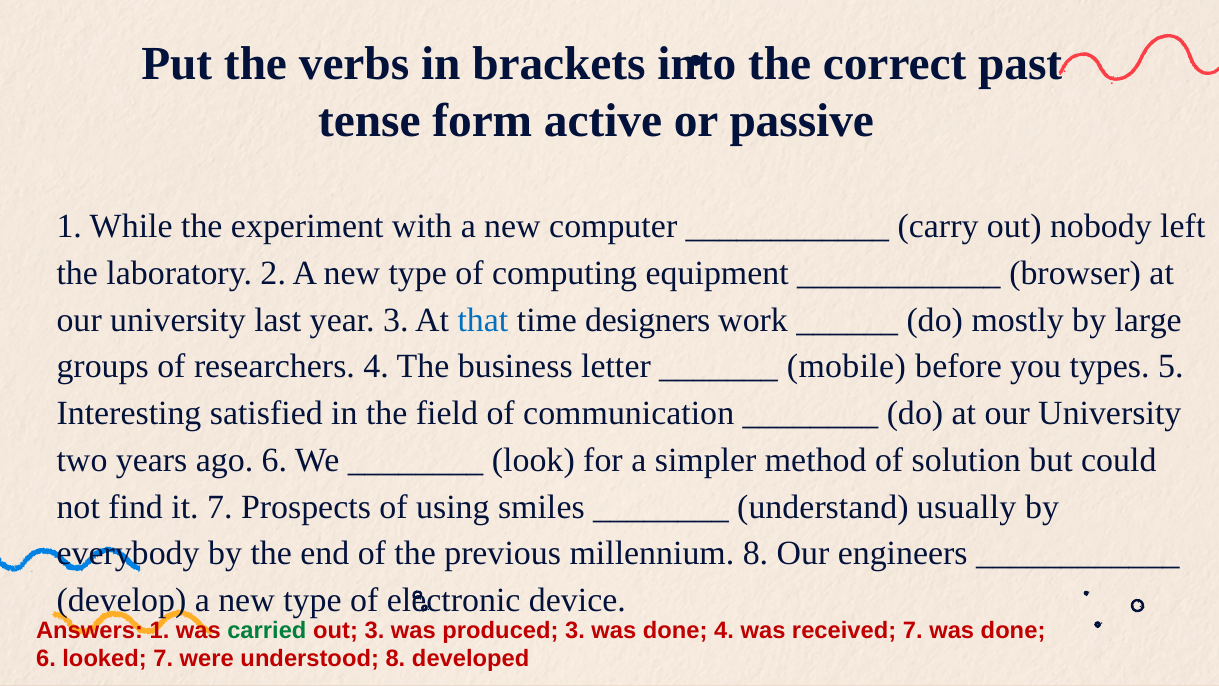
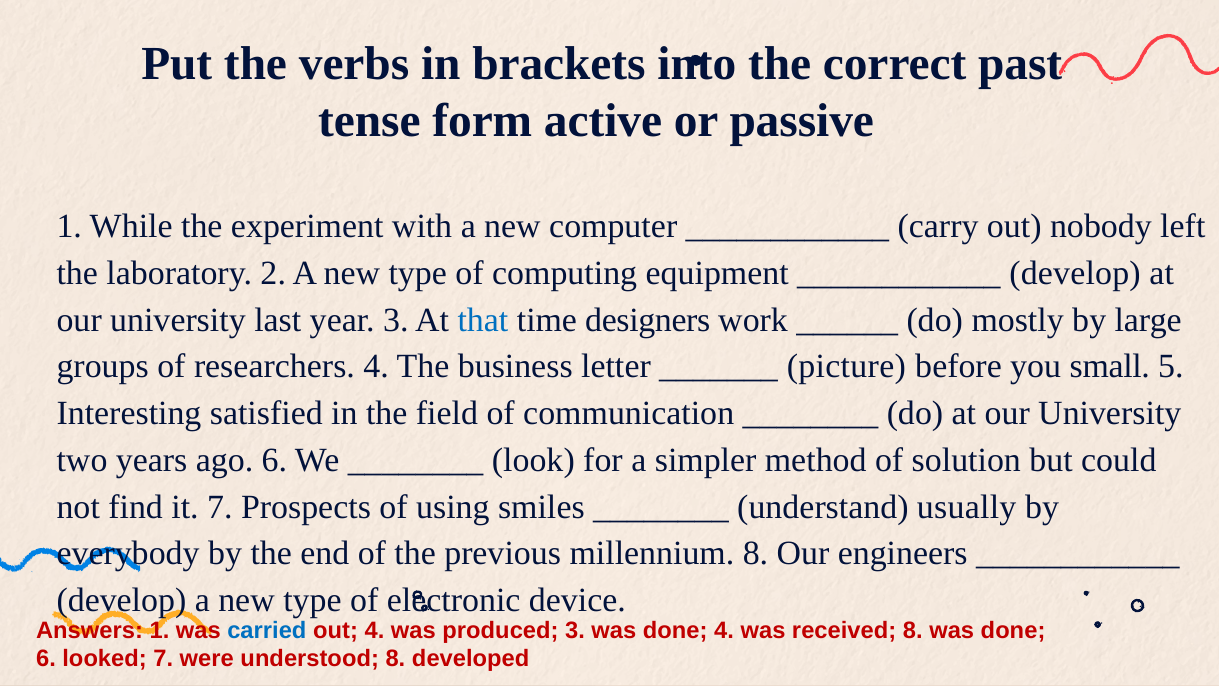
browser: browser -> develop (1075, 273)
mobile: mobile -> picture (846, 366)
types: types -> small (1110, 366)
carried colour: green -> blue (267, 630)
out 3: 3 -> 4 (375, 630)
received 7: 7 -> 8 (913, 630)
